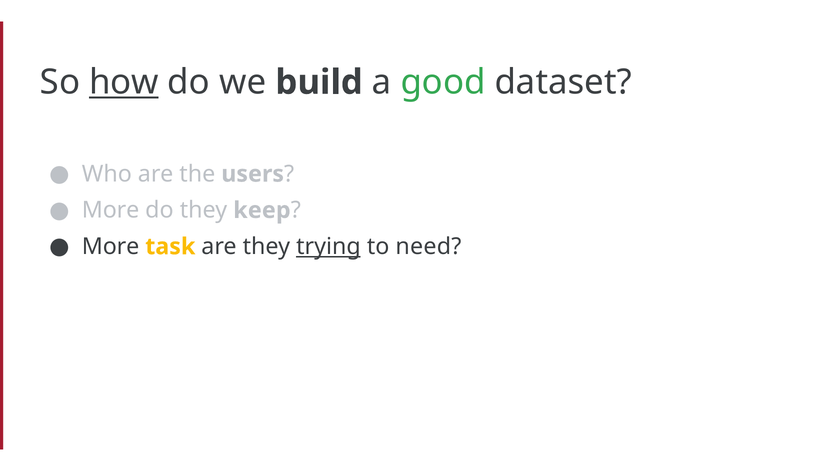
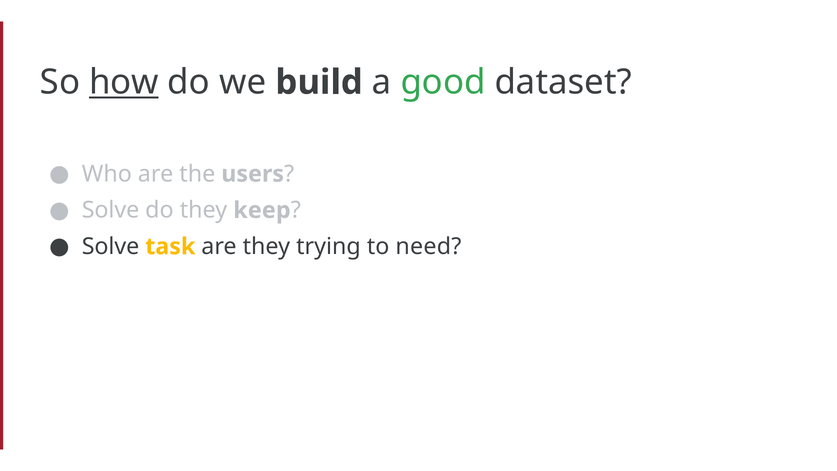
More: More -> Solve (111, 210)
More: More -> Solve (111, 246)
trying underline: present -> none (328, 246)
